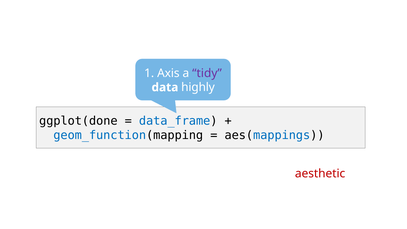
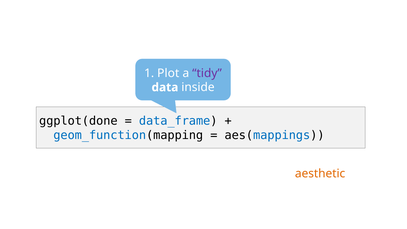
Axis: Axis -> Plot (168, 73)
highly: highly -> inside (198, 87)
aesthetic colour: red -> orange (320, 174)
